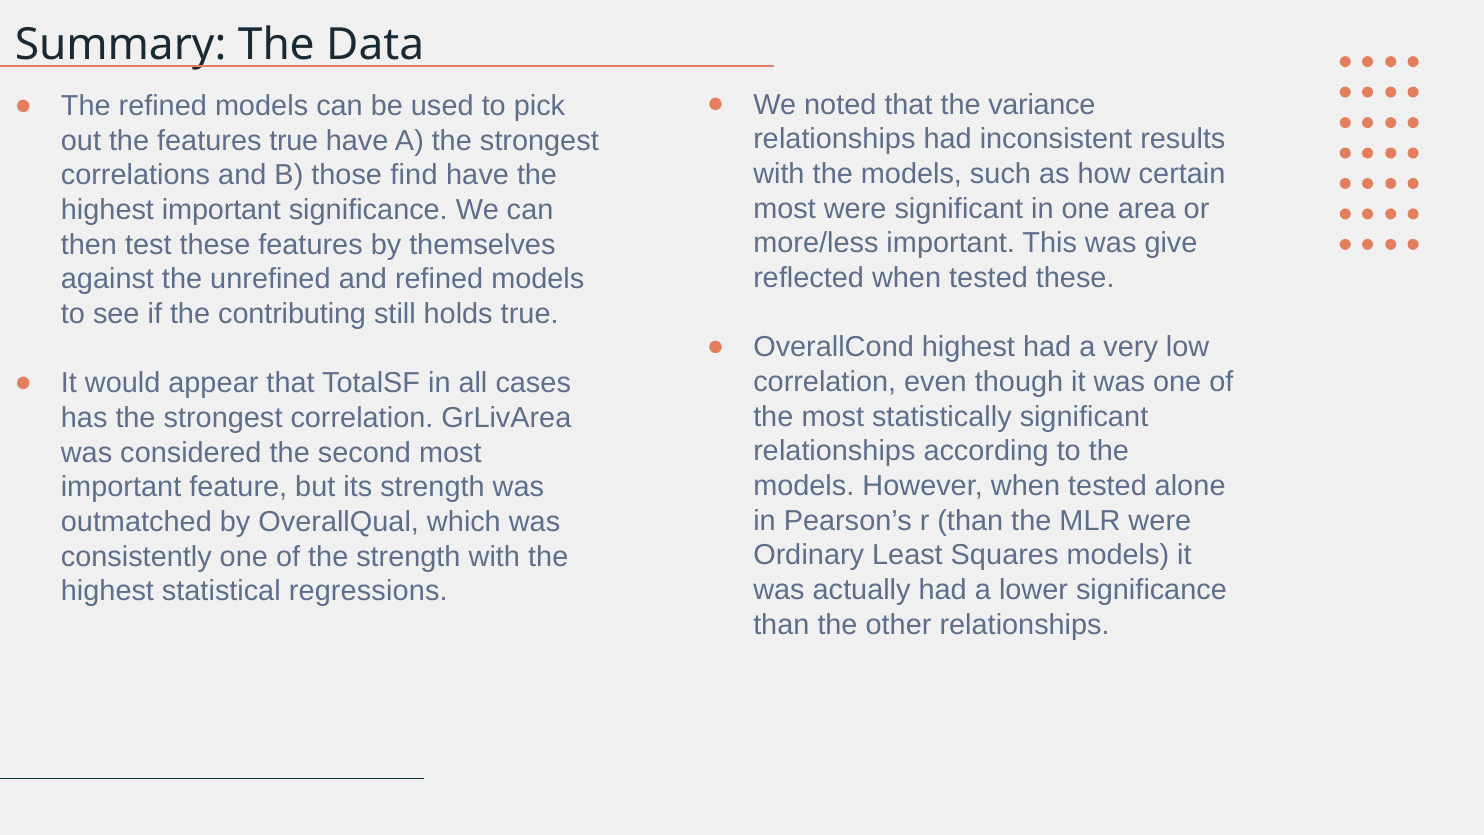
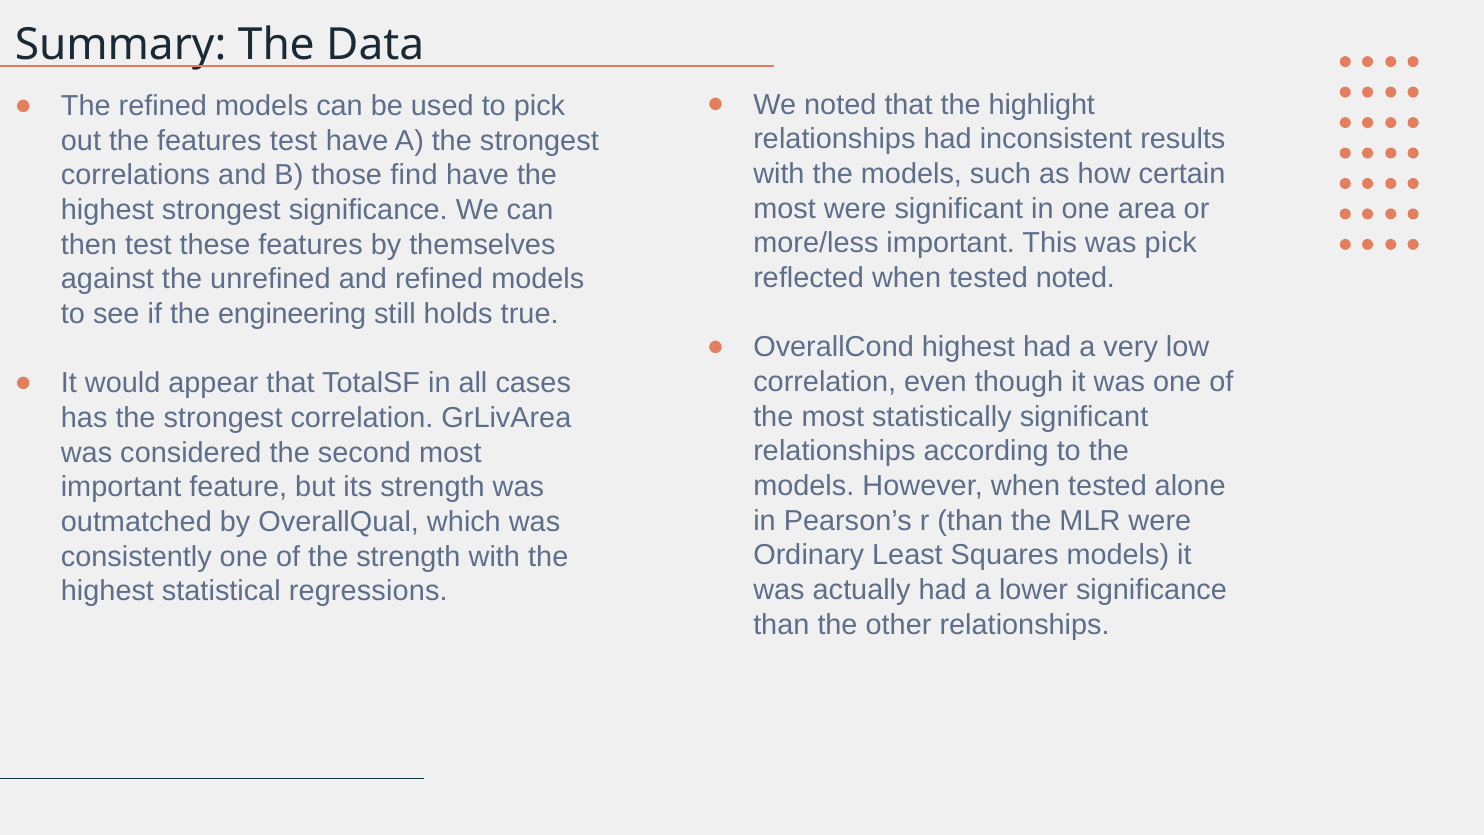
variance: variance -> highlight (1042, 105)
features true: true -> test (294, 141)
highest important: important -> strongest (221, 210)
was give: give -> pick (1171, 243)
tested these: these -> noted (1075, 278)
contributing: contributing -> engineering (292, 314)
